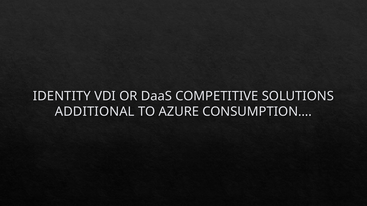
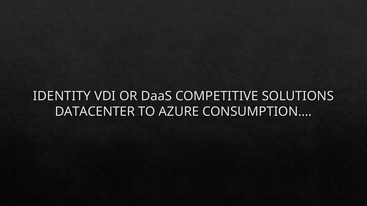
ADDITIONAL: ADDITIONAL -> DATACENTER (95, 112)
